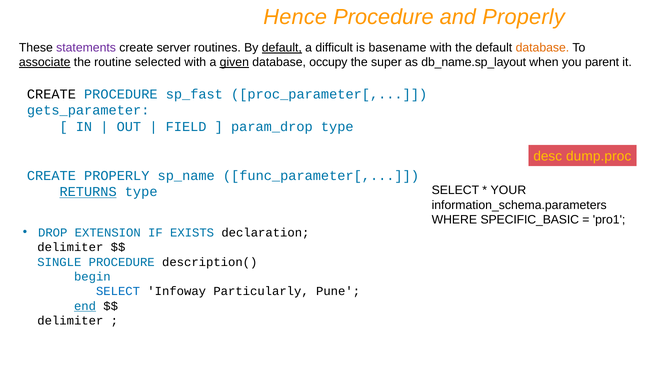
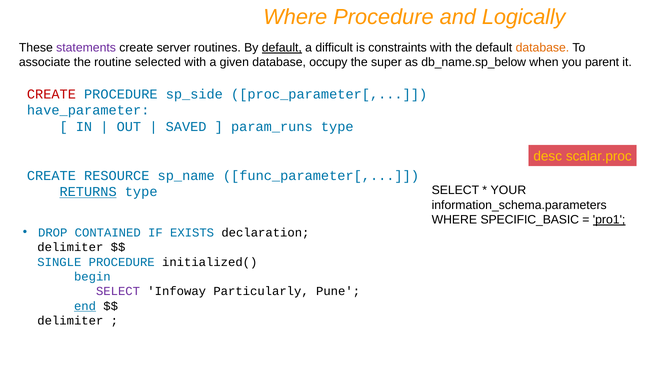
Hence: Hence -> Where (295, 17)
and Properly: Properly -> Logically (524, 17)
basename: basename -> constraints (398, 48)
associate underline: present -> none (45, 62)
given underline: present -> none (234, 62)
db_name.sp_layout: db_name.sp_layout -> db_name.sp_below (474, 62)
CREATE colour: black -> red (51, 94)
sp_fast: sp_fast -> sp_side (194, 94)
gets_parameter: gets_parameter -> have_parameter (88, 110)
FIELD: FIELD -> SAVED (186, 127)
param_drop: param_drop -> param_runs (272, 127)
dump.proc: dump.proc -> scalar.proc (599, 156)
CREATE PROPERLY: PROPERLY -> RESOURCE (117, 176)
pro1 underline: none -> present (609, 220)
EXTENSION: EXTENSION -> CONTAINED (108, 232)
description(: description( -> initialized( (210, 262)
SELECT colour: blue -> purple (118, 291)
